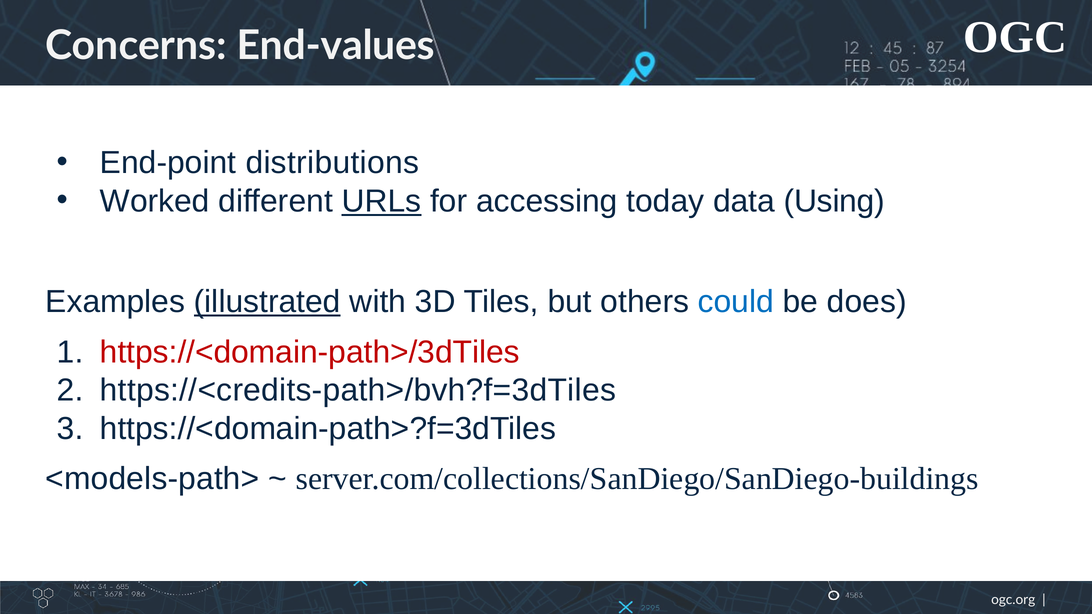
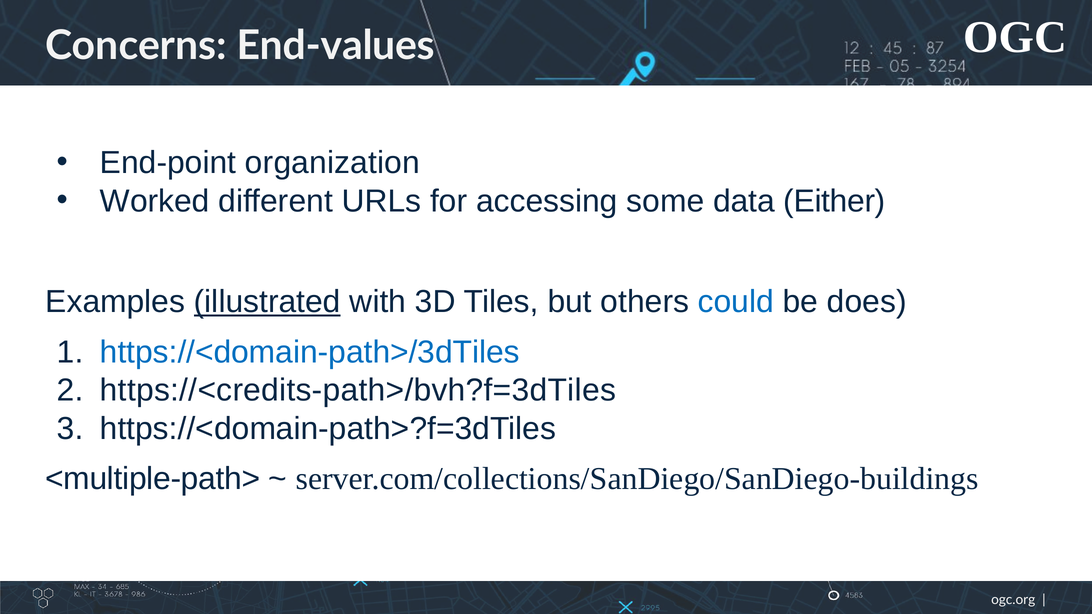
distributions: distributions -> organization (332, 163)
URLs underline: present -> none (381, 201)
today: today -> some (665, 201)
Using: Using -> Either (834, 201)
https://<domain-path>/3dTiles colour: red -> blue (310, 352)
<models-path>: <models-path> -> <multiple-path> (153, 479)
